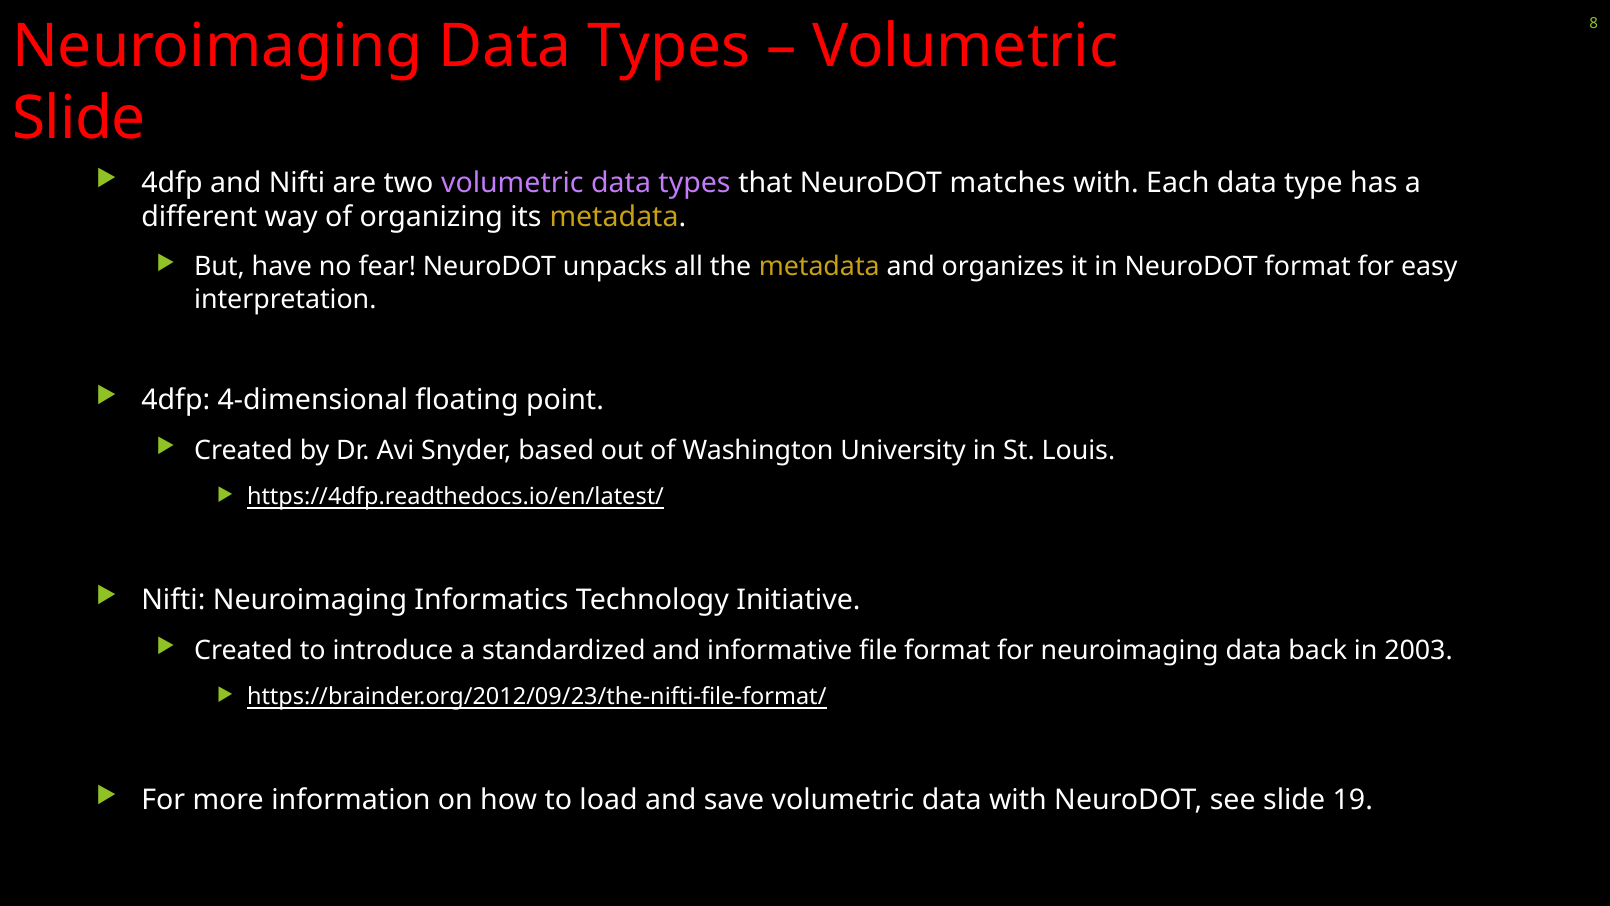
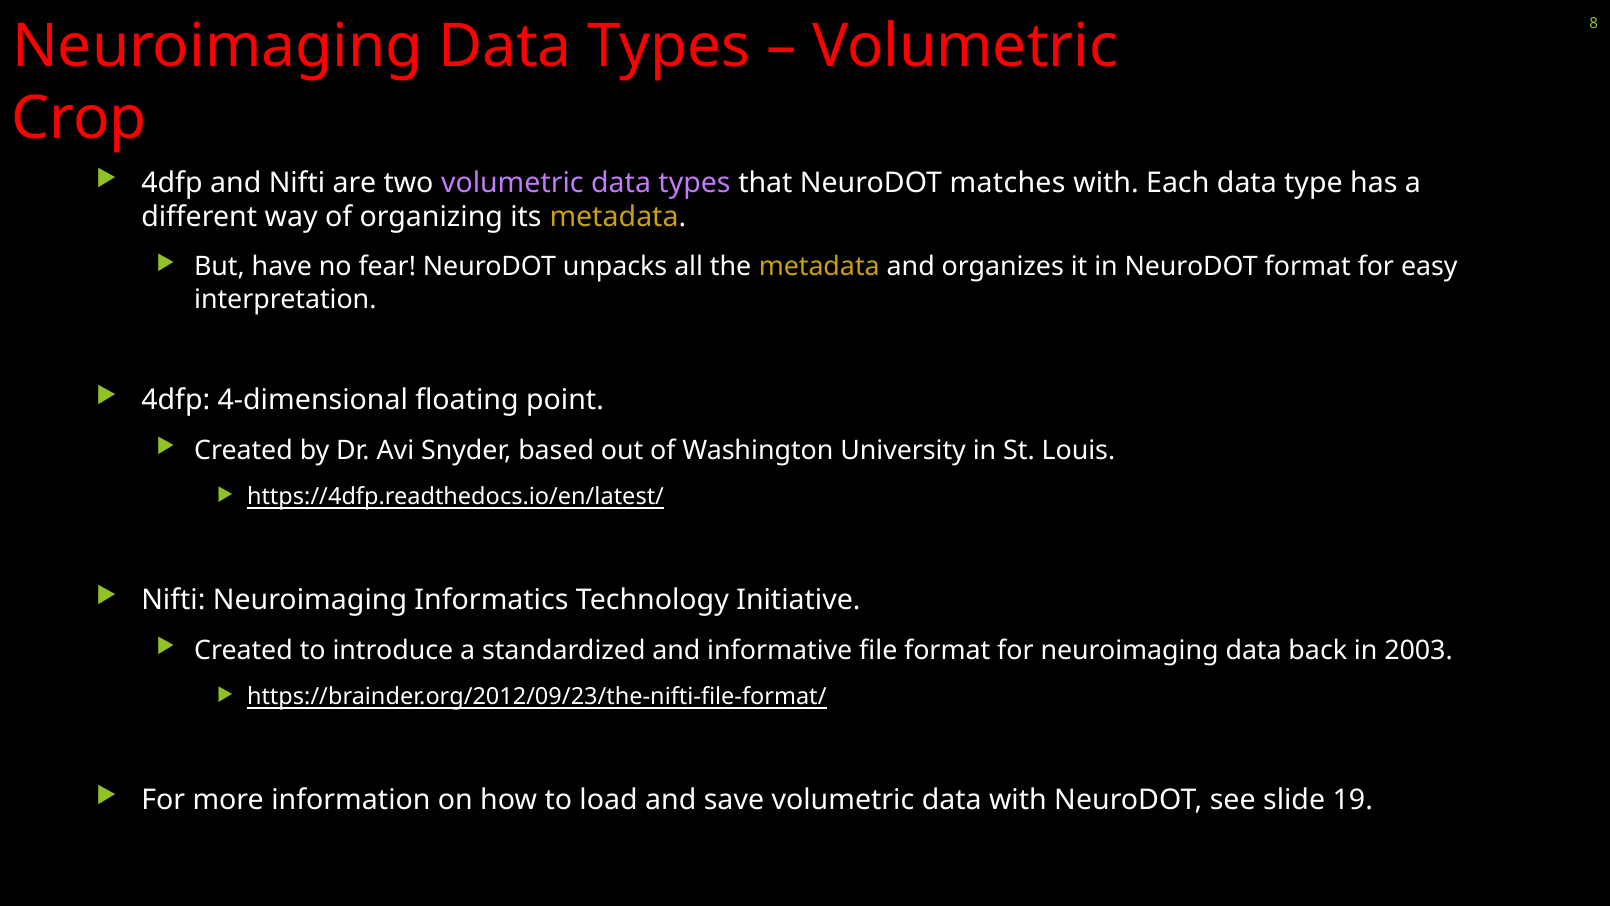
Slide: Slide -> Crop (79, 119)
